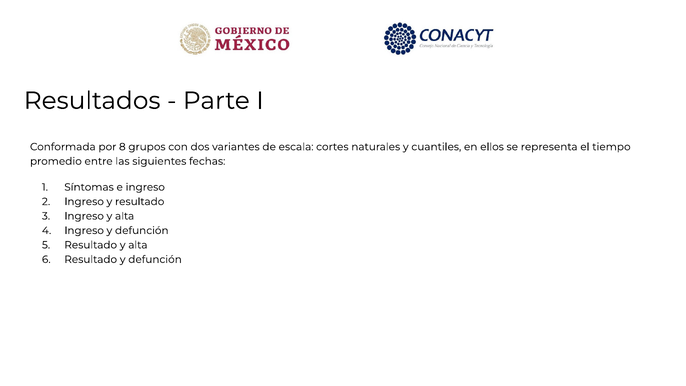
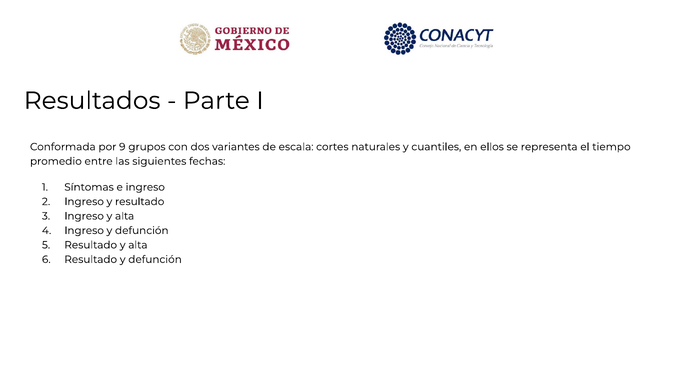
8: 8 -> 9 (122, 147)
